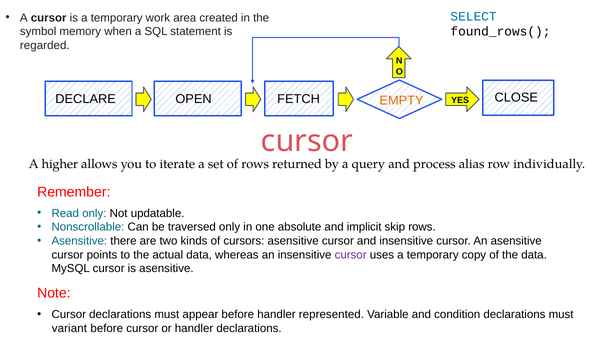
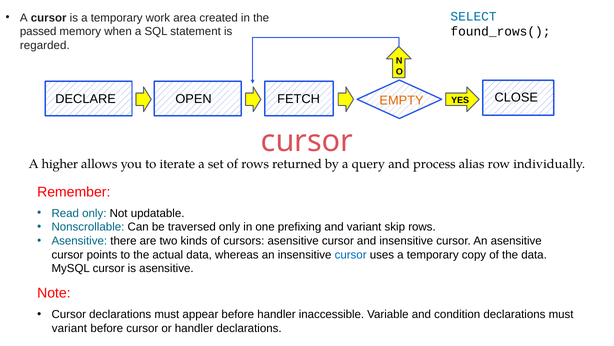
symbol: symbol -> passed (38, 32)
absolute: absolute -> prefixing (300, 227)
and implicit: implicit -> variant (364, 227)
cursor colour: purple -> blue (351, 254)
represented: represented -> inaccessible (331, 314)
